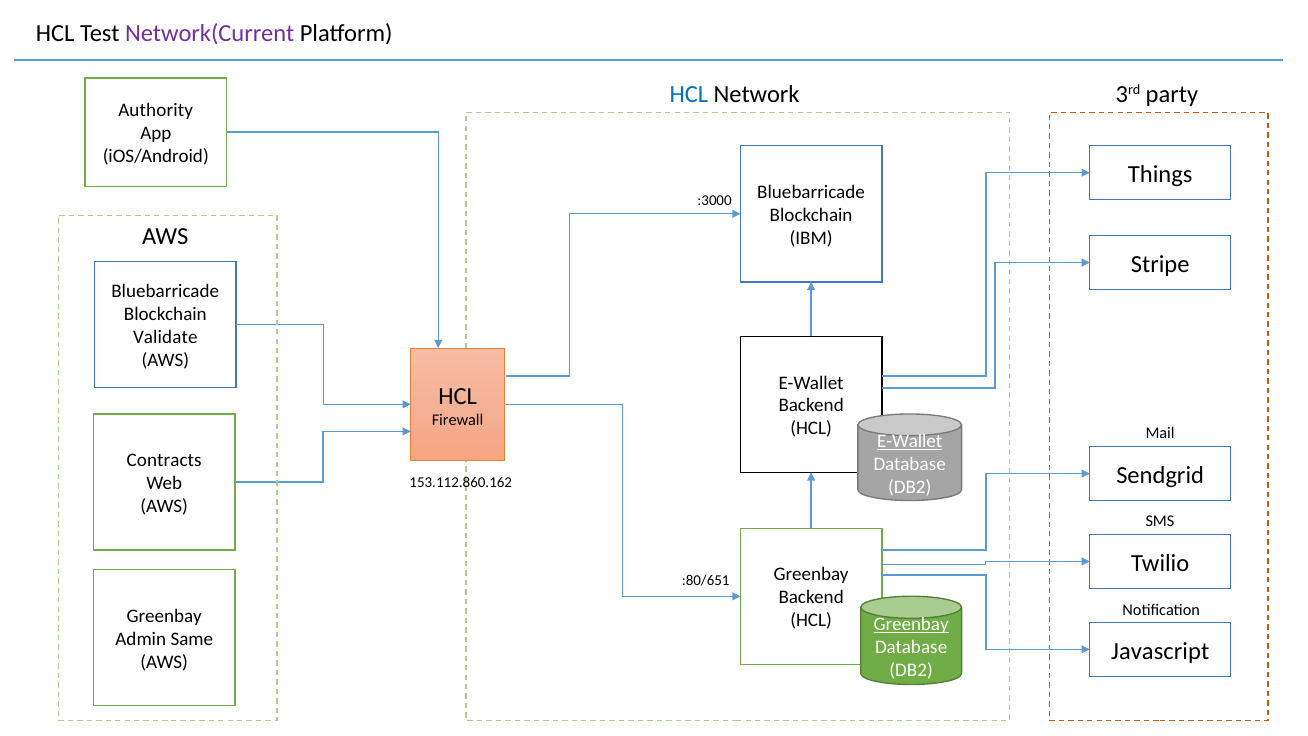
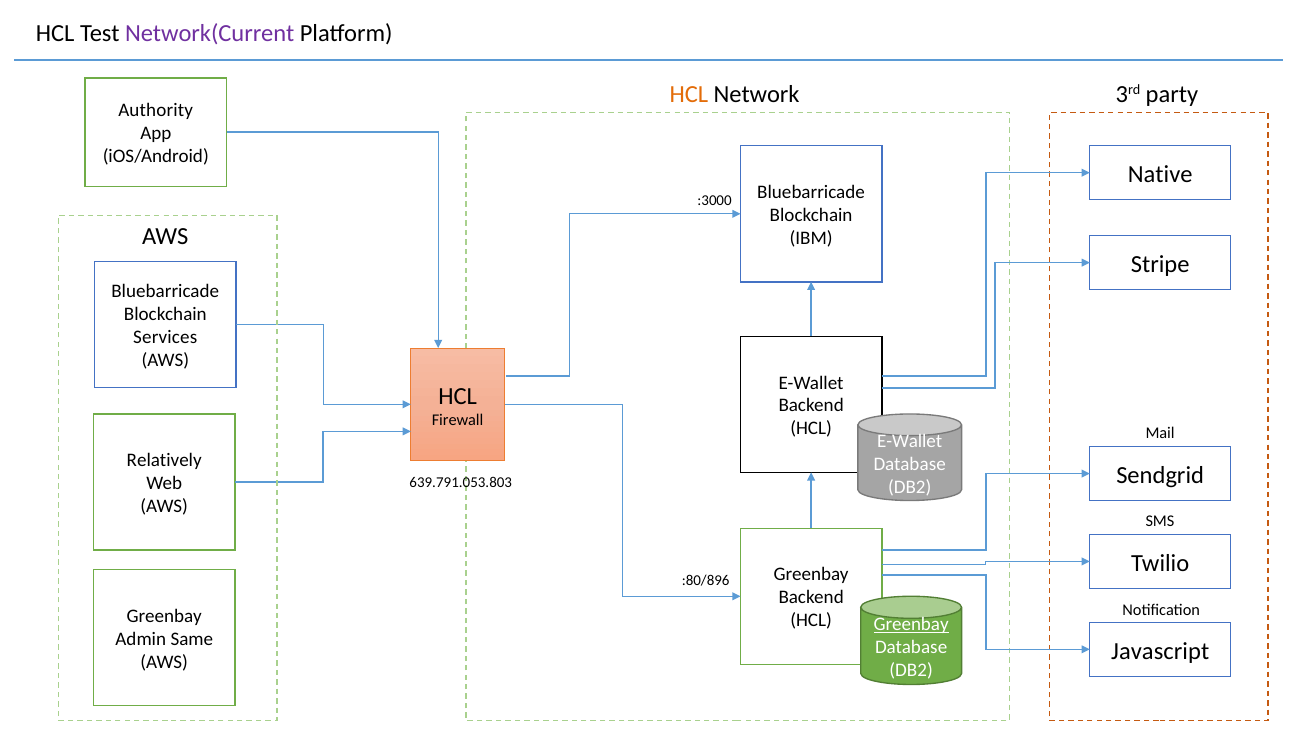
HCL colour: blue -> orange (689, 94)
Things: Things -> Native (1160, 174)
Validate: Validate -> Services (165, 337)
E-Wallet underline: present -> none (910, 441)
Contracts: Contracts -> Relatively (164, 460)
153.112.860.162: 153.112.860.162 -> 639.791.053.803 (461, 482)
:80/651: :80/651 -> :80/896 (706, 580)
